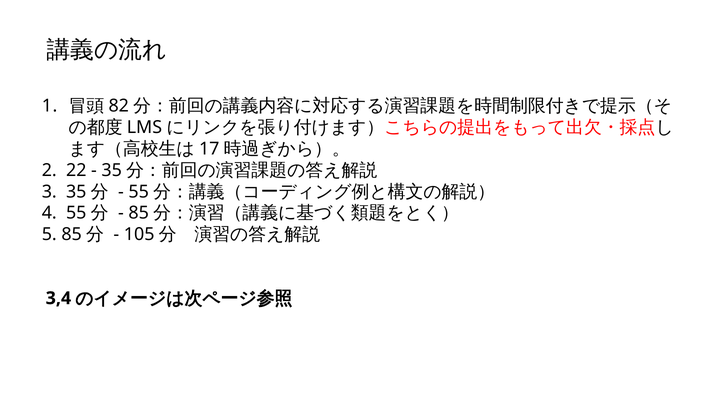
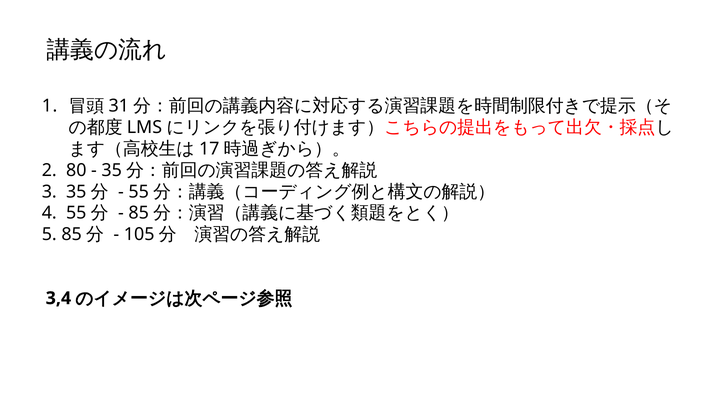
82: 82 -> 31 (119, 106)
22: 22 -> 80 (76, 170)
